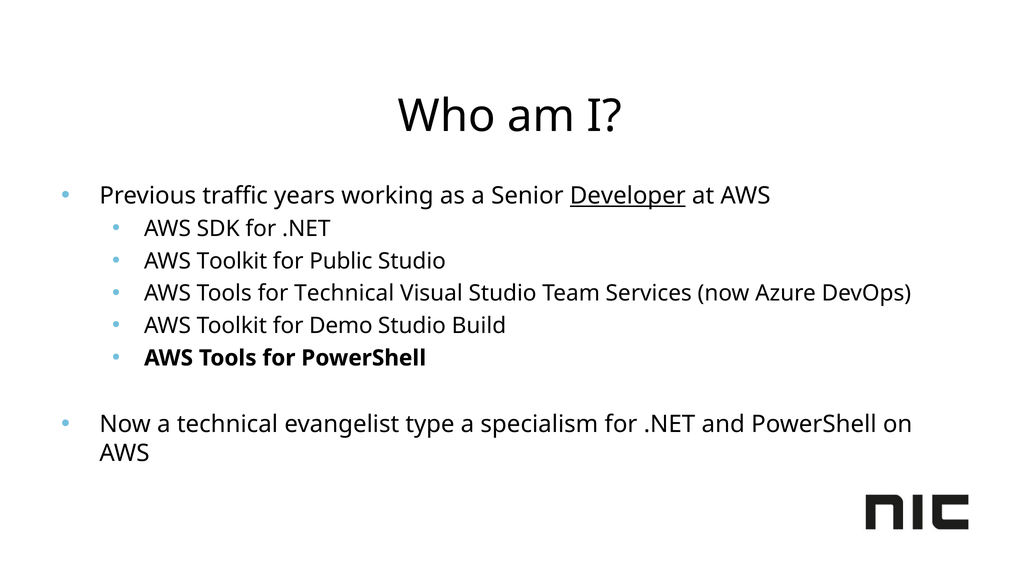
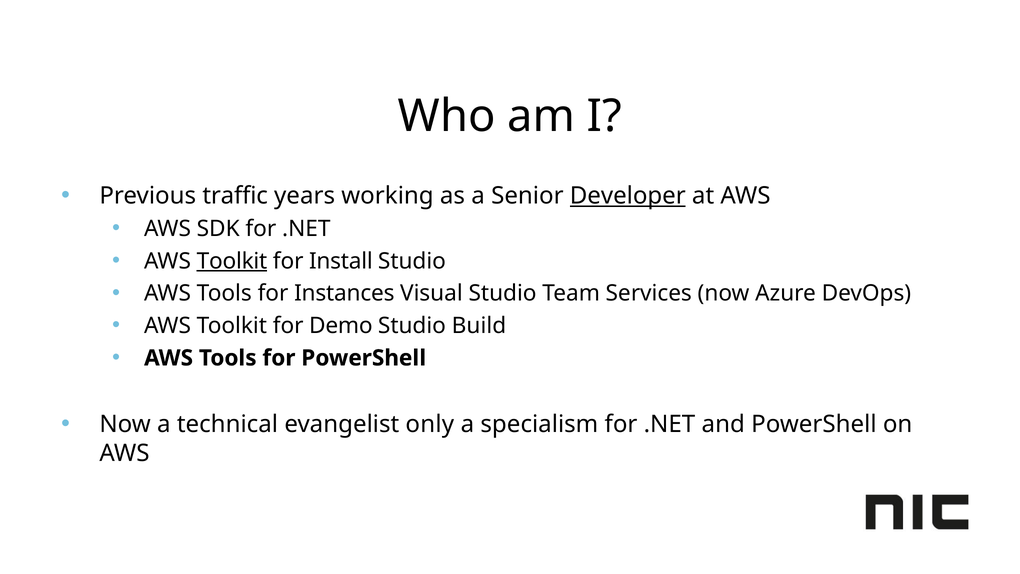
Toolkit underline: none -> present (232, 261)
Public: Public -> Install (341, 261)
for Technical: Technical -> Instances (344, 293)
type: type -> only (430, 424)
